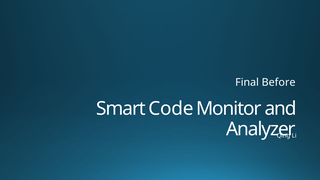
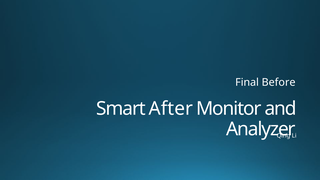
Code: Code -> After (171, 109)
